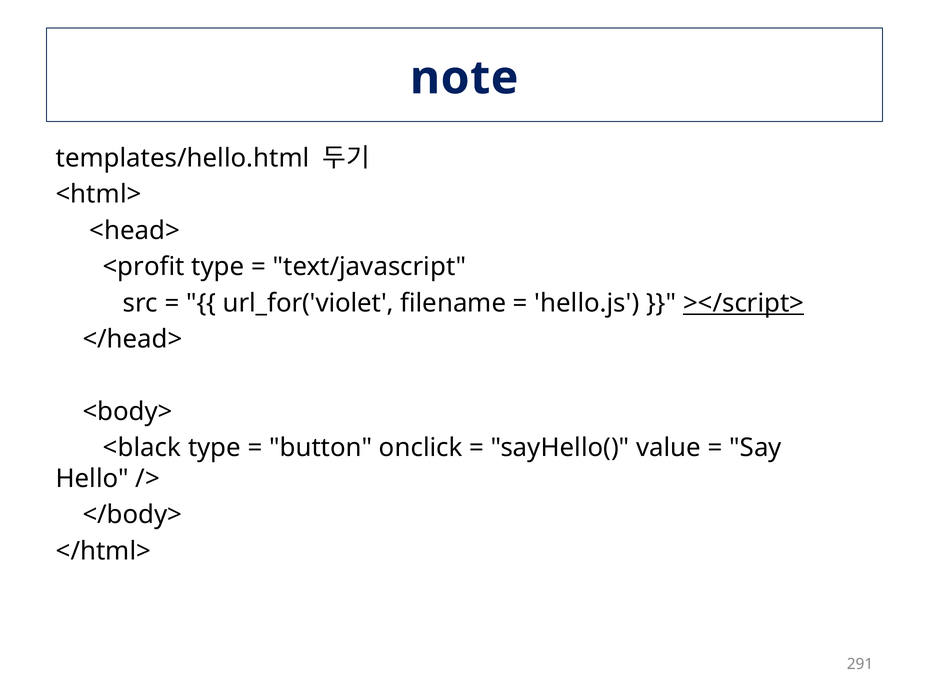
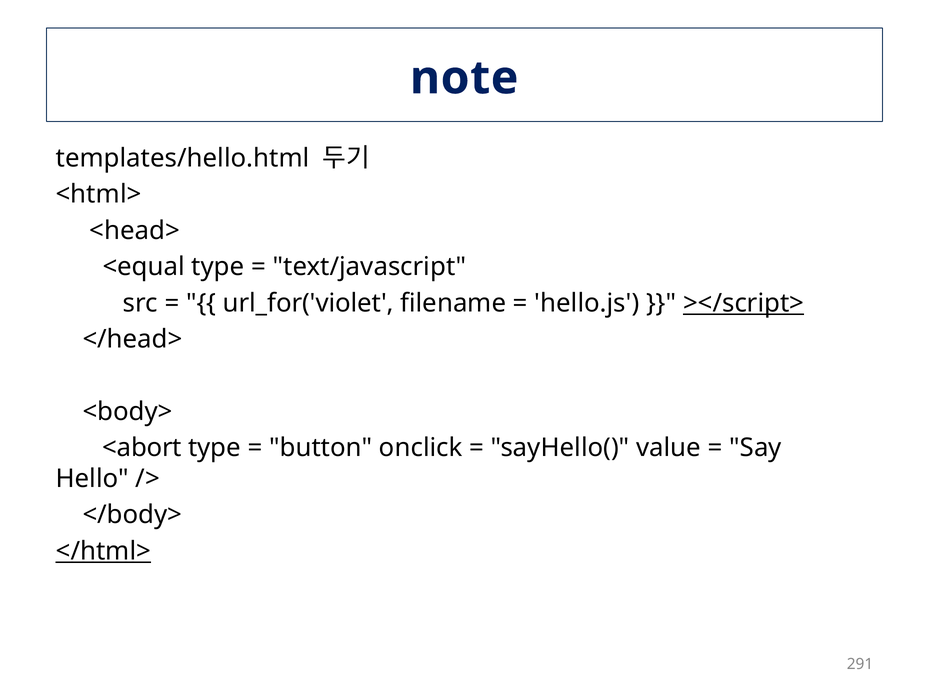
<profit: <profit -> <equal (144, 267)
<black: <black -> <abort (142, 448)
</html> underline: none -> present (103, 551)
